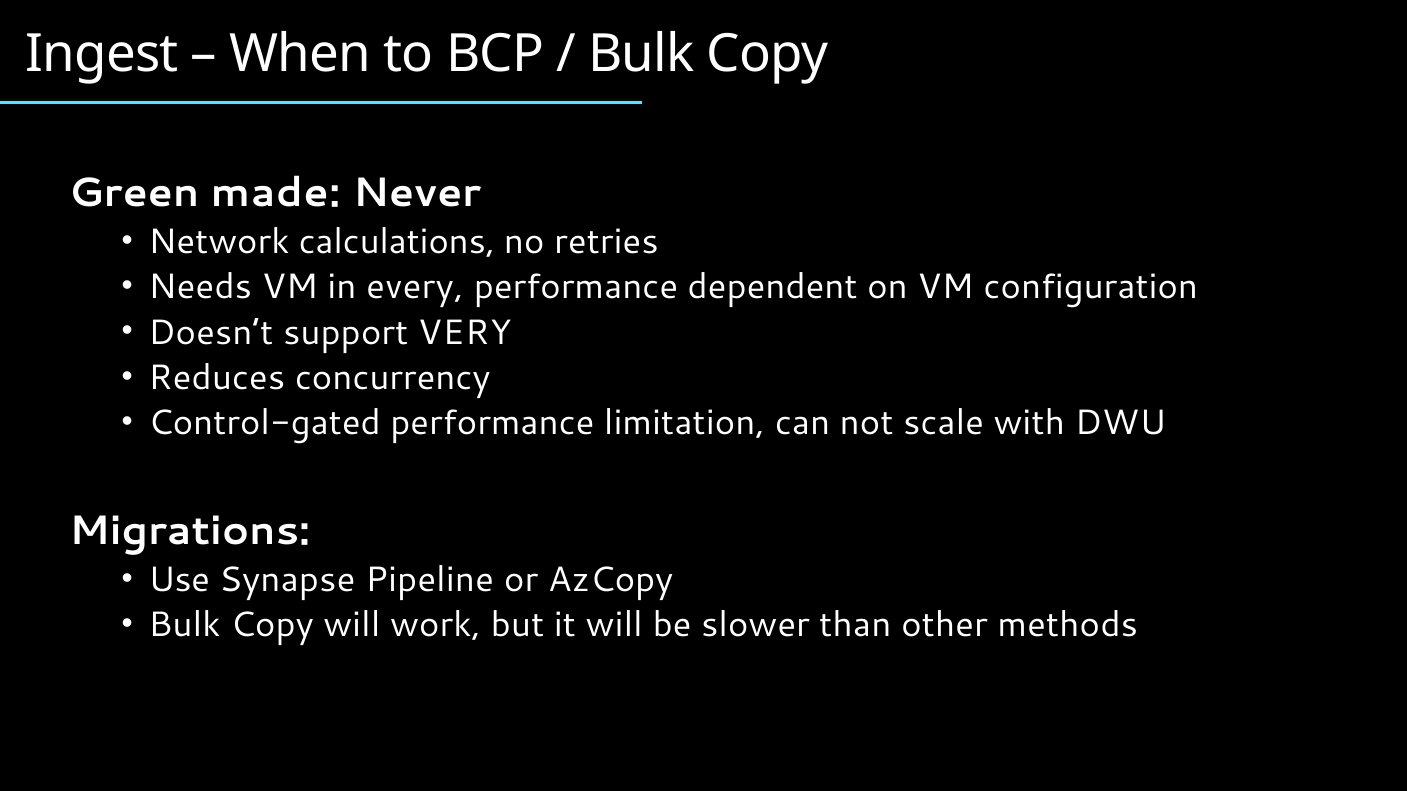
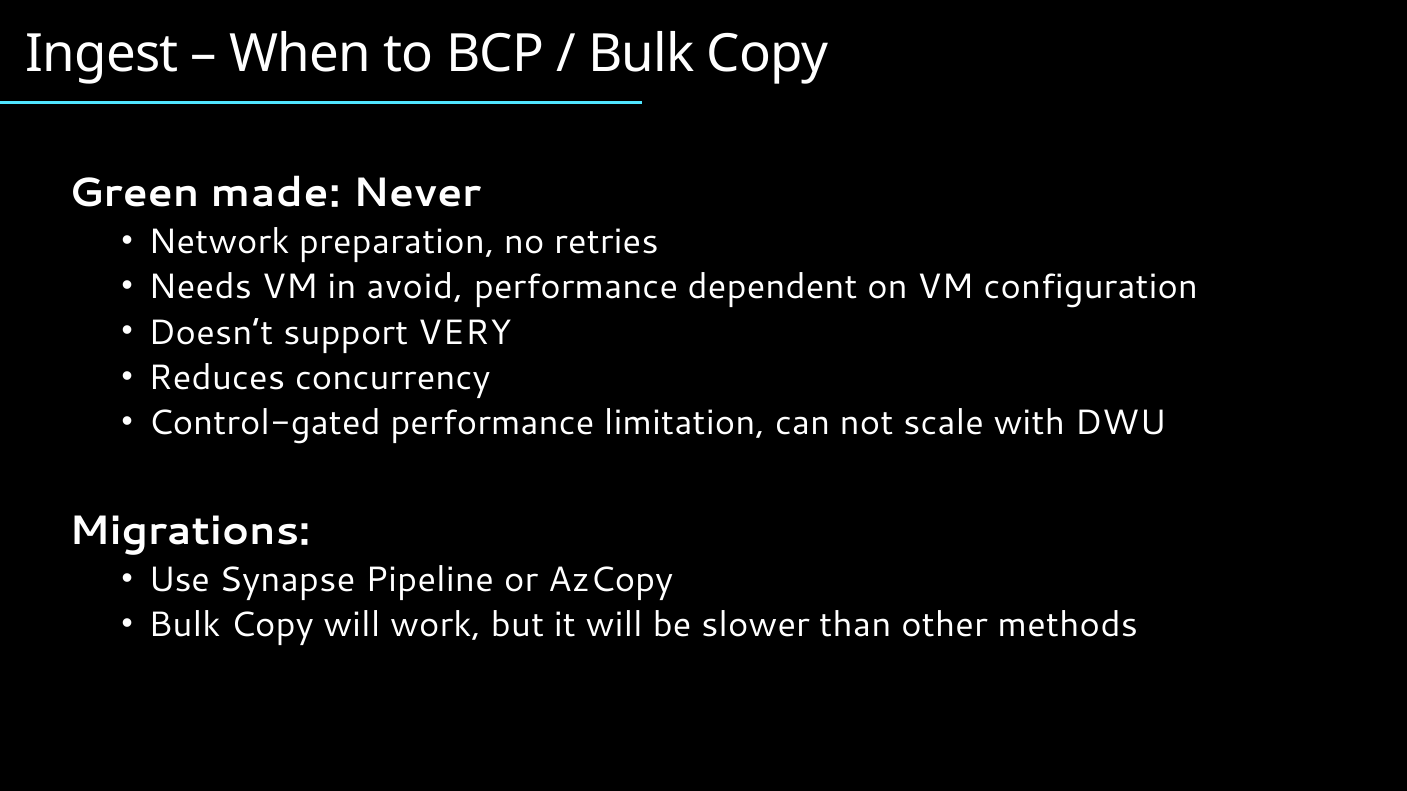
calculations: calculations -> preparation (397, 242)
every: every -> avoid (415, 287)
